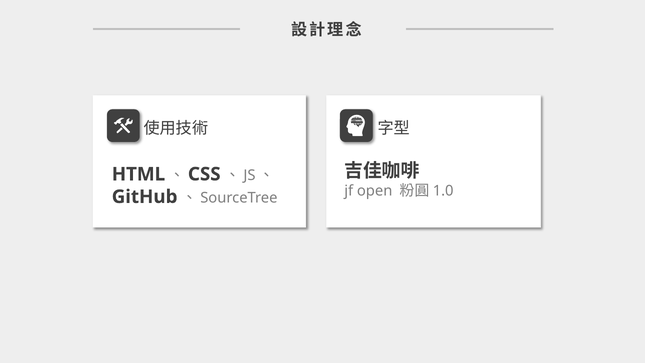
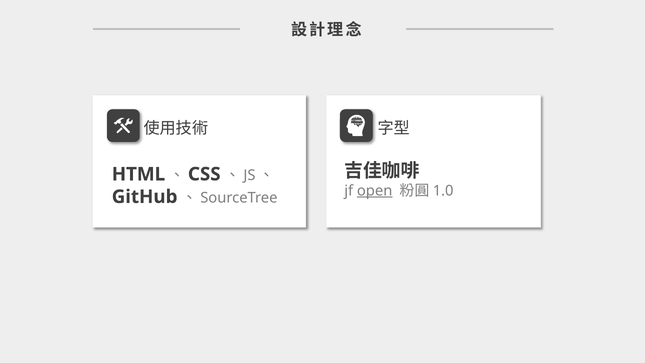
open underline: none -> present (375, 191)
